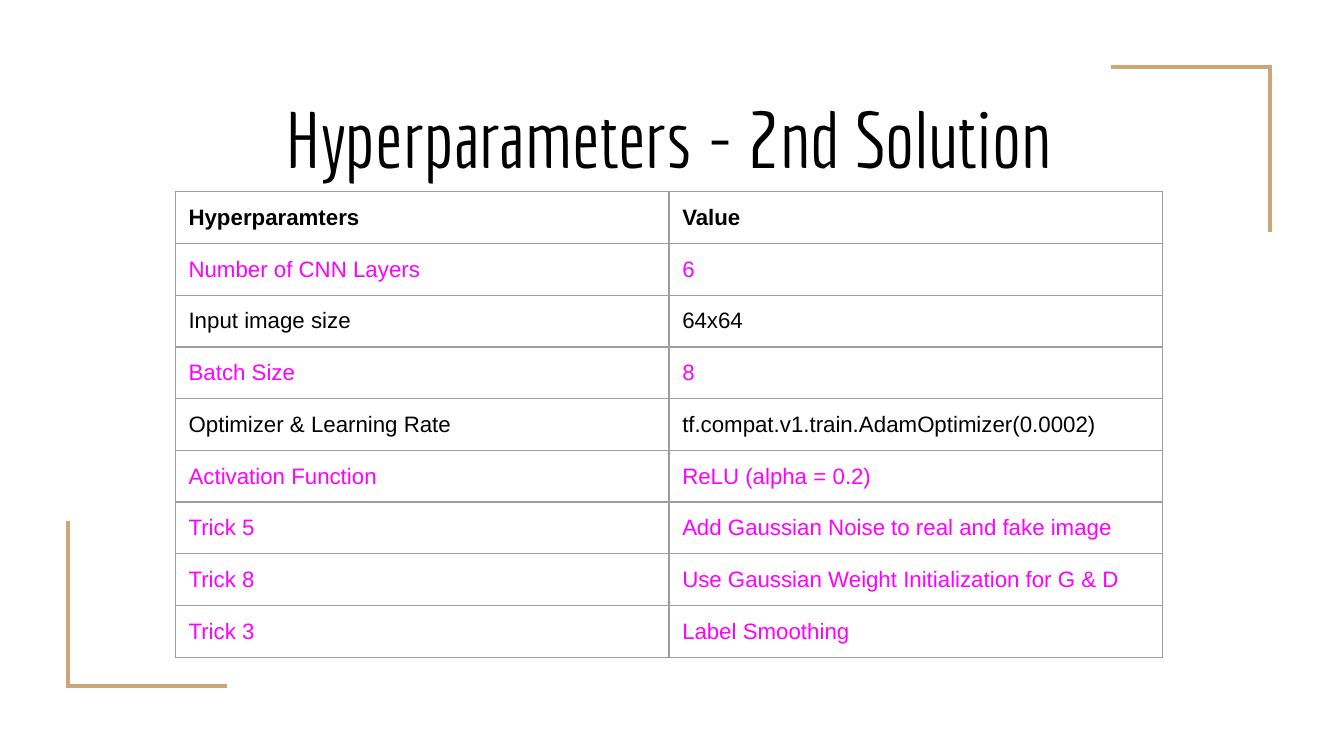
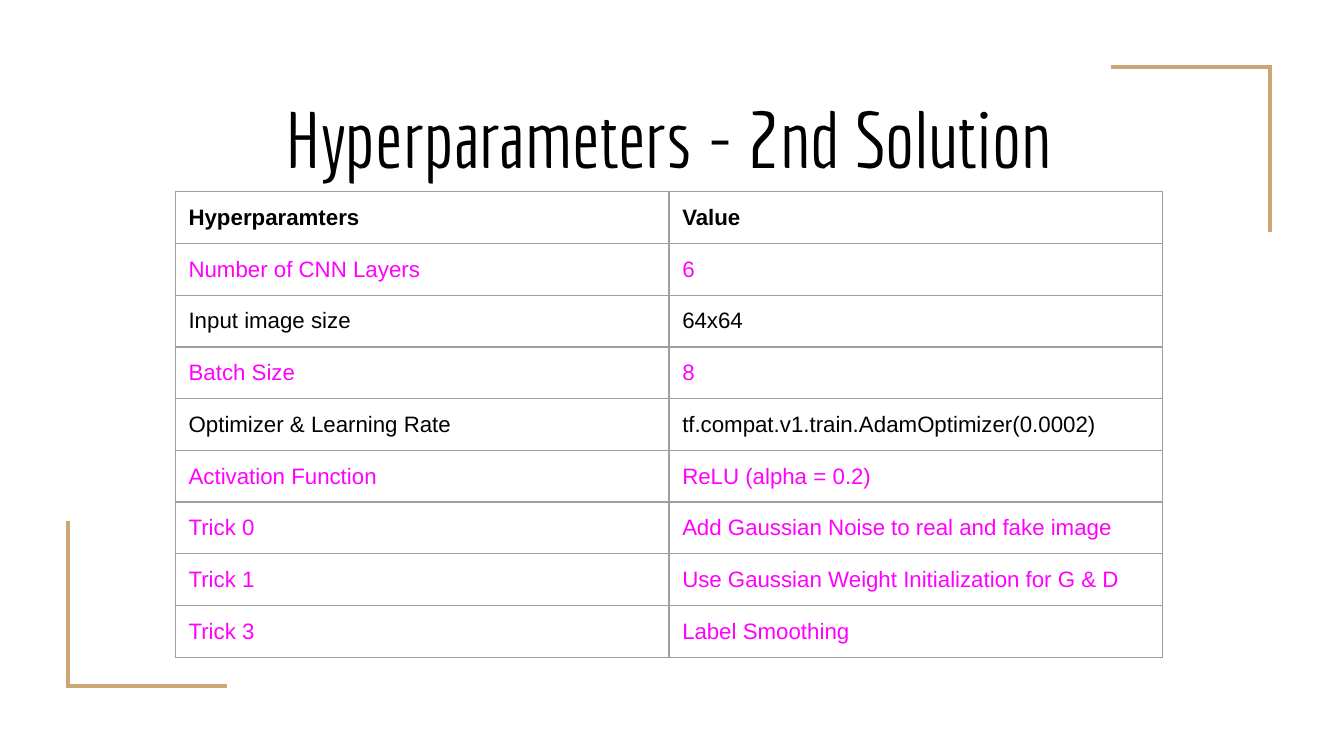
5: 5 -> 0 (248, 528)
Trick 8: 8 -> 1 (248, 580)
